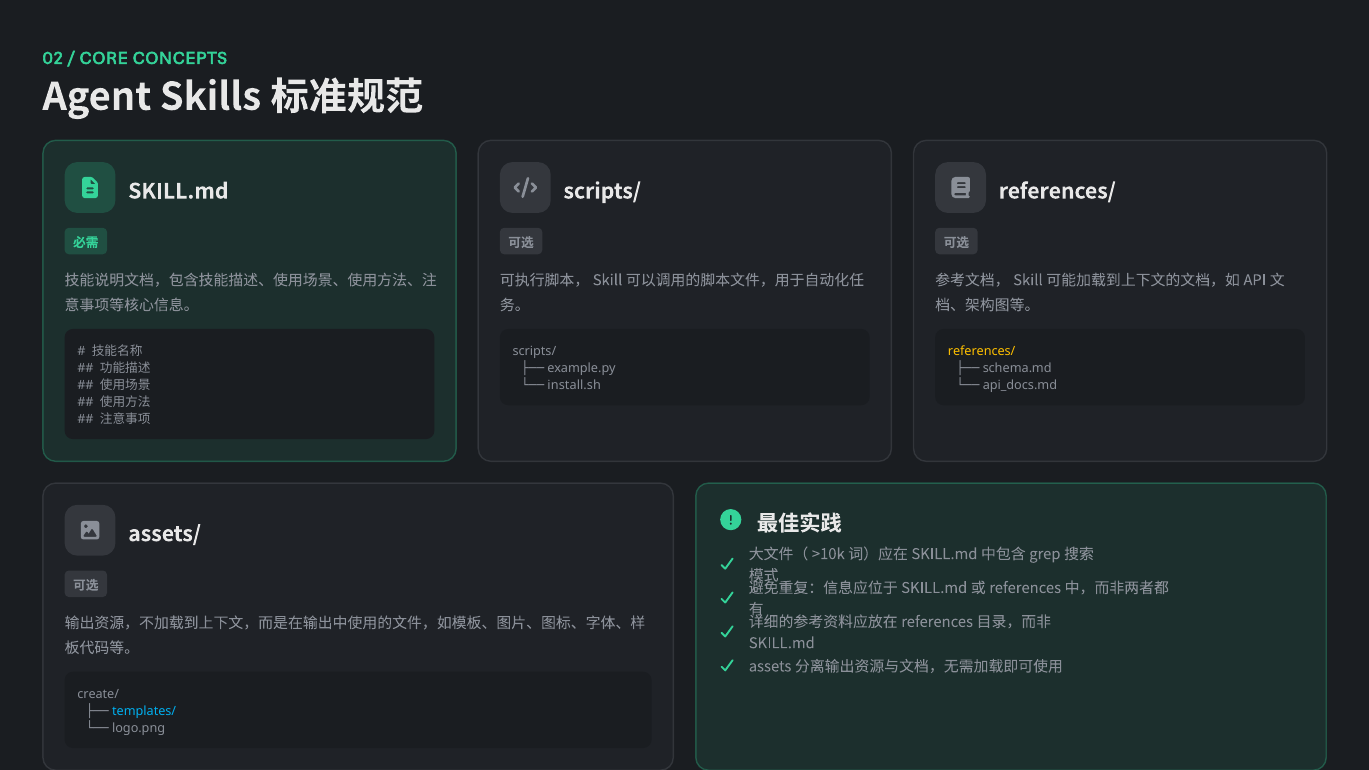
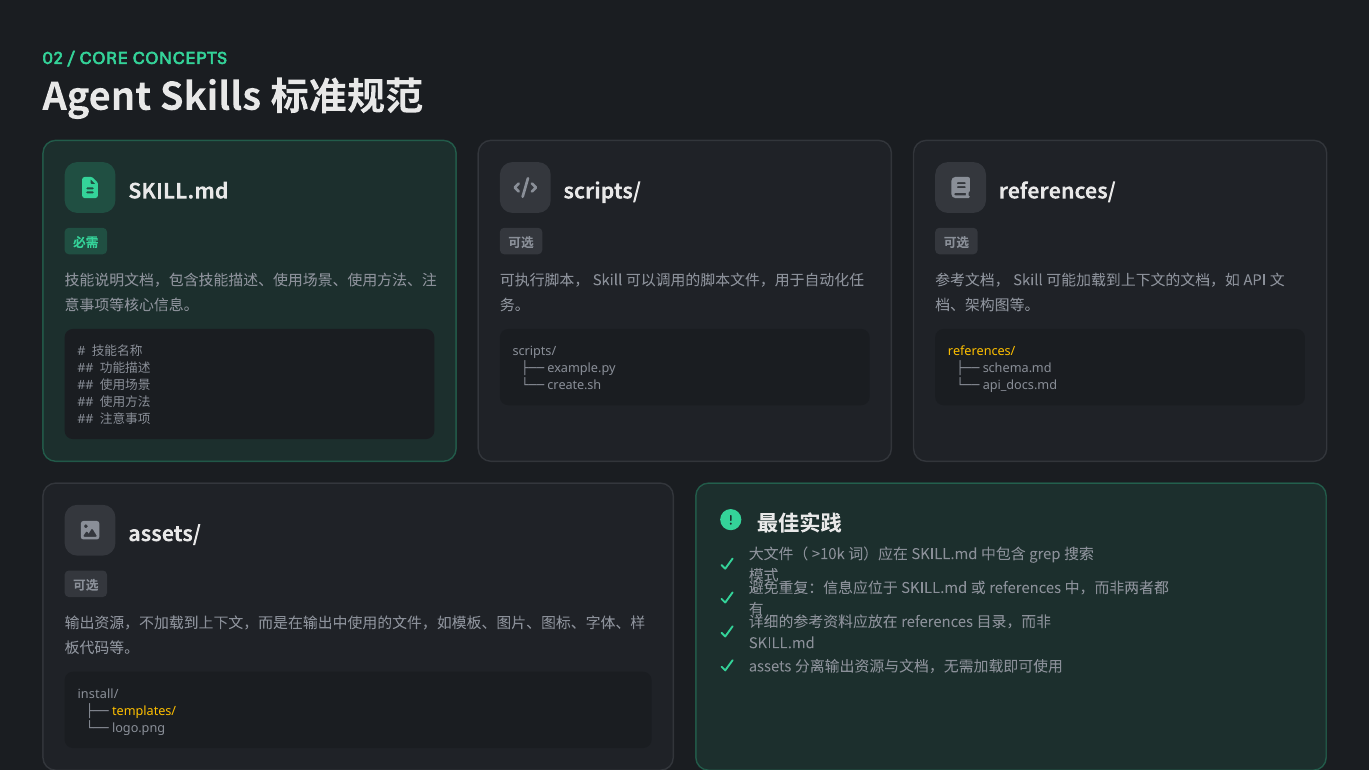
install.sh: install.sh -> create.sh (574, 386)
create/: create/ -> install/ (98, 695)
templates/ colour: light blue -> yellow (144, 712)
